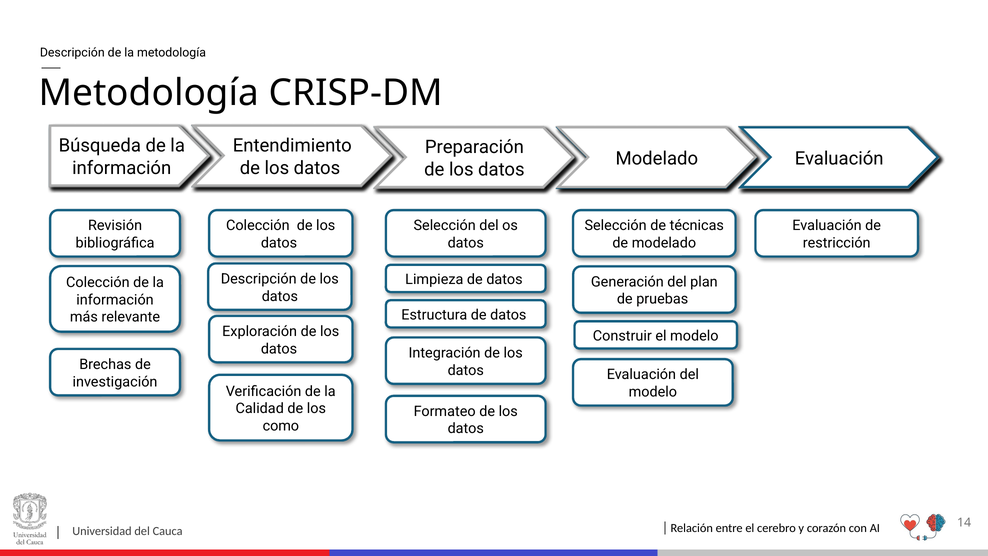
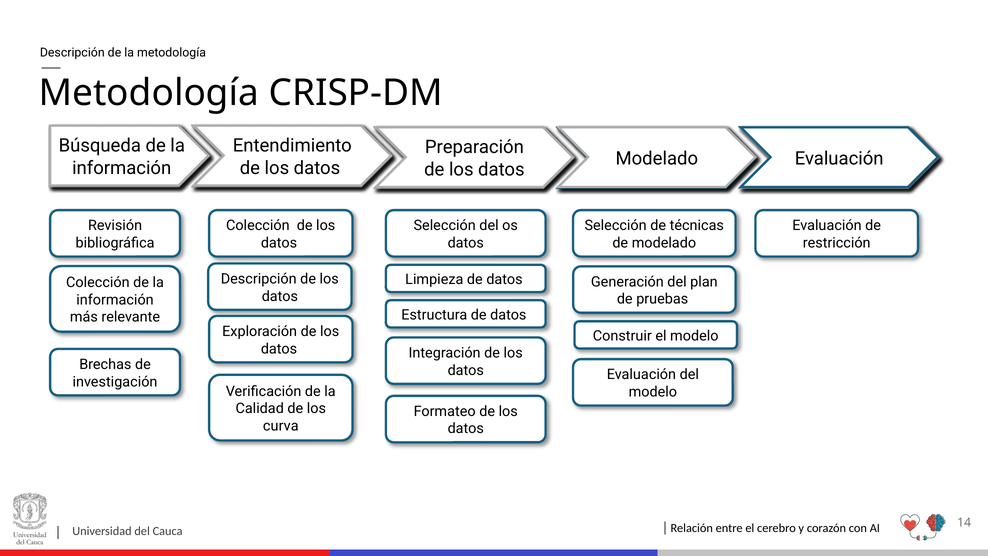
como: como -> curva (281, 426)
